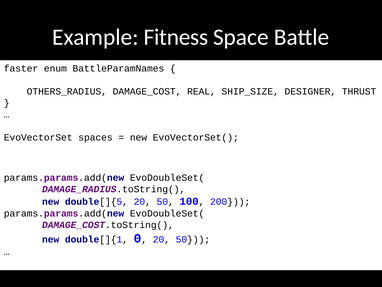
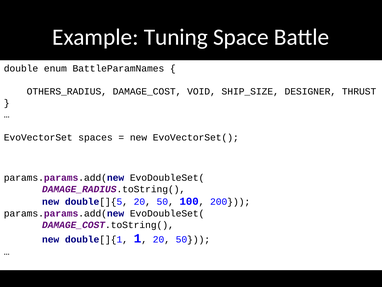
Fitness: Fitness -> Tuning (176, 37)
faster: faster -> double (21, 68)
REAL: REAL -> VOID (202, 91)
0: 0 -> 1 (138, 238)
